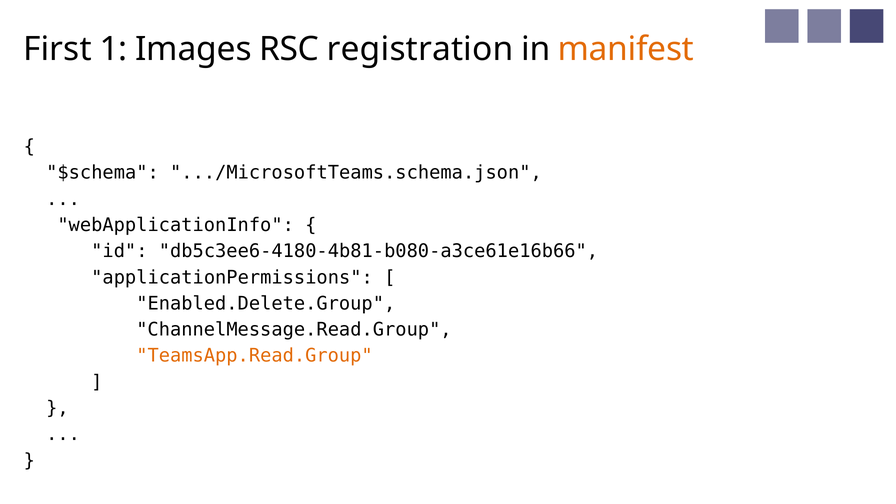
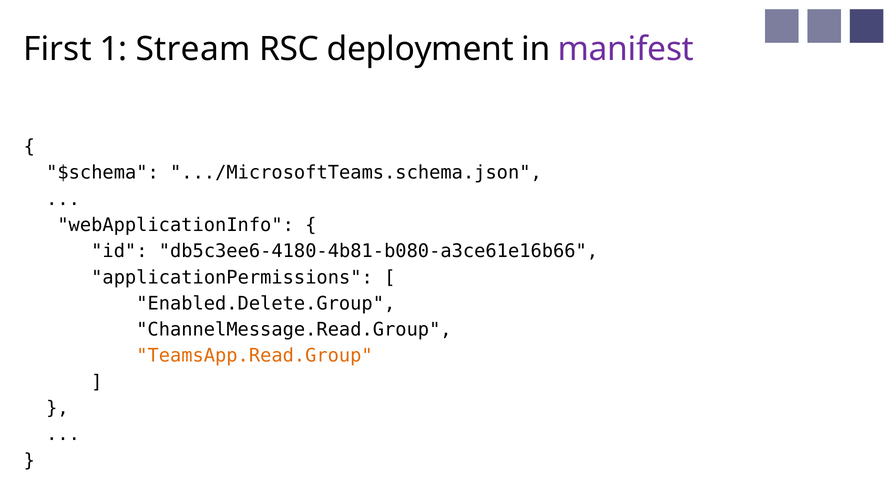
Images: Images -> Stream (193, 49)
registration: registration -> deployment (420, 49)
manifest colour: orange -> purple (626, 49)
